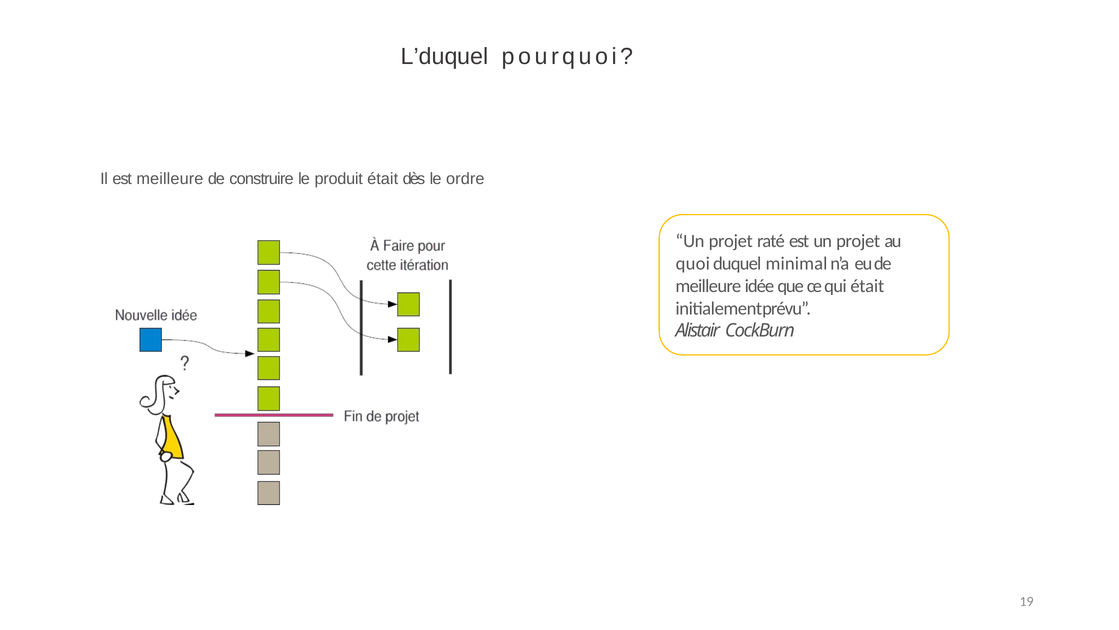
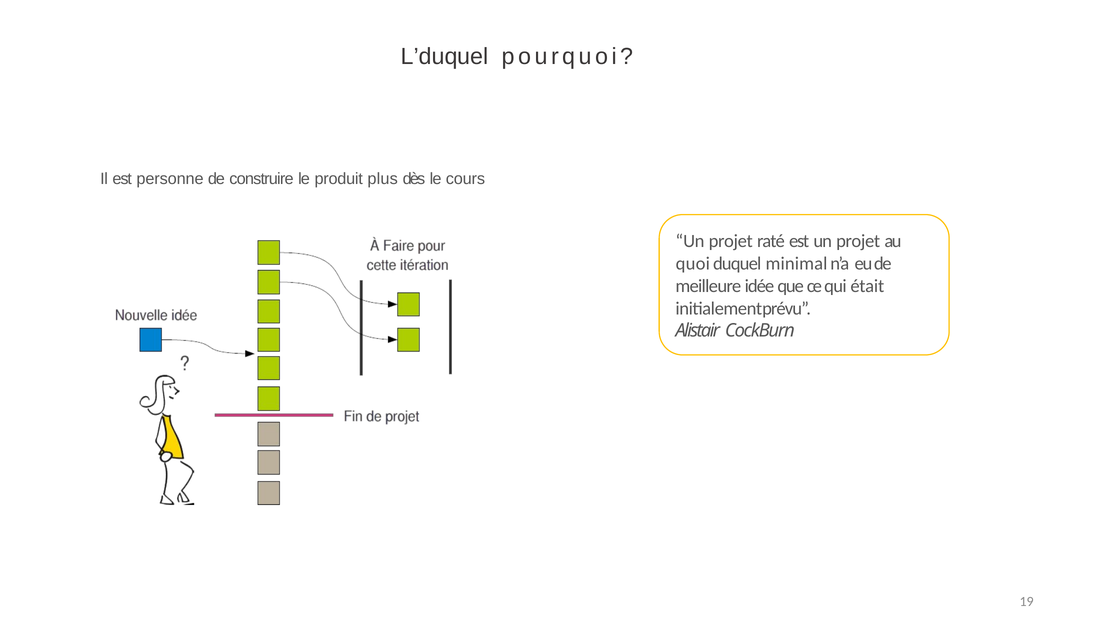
est meilleure: meilleure -> personne (170, 179)
produit était: était -> plus (383, 179)
ordre: ordre -> cours (465, 179)
